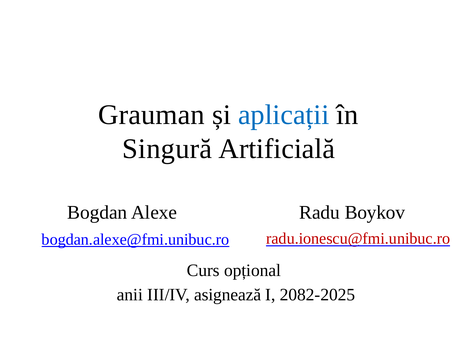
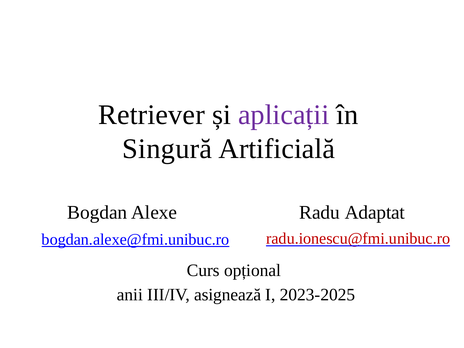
Grauman: Grauman -> Retriever (151, 115)
aplicații colour: blue -> purple (284, 115)
Boykov: Boykov -> Adaptat (375, 212)
2082-2025: 2082-2025 -> 2023-2025 (318, 295)
